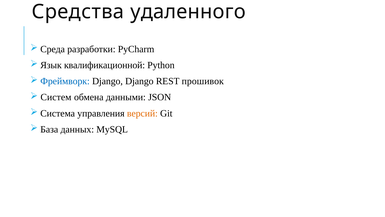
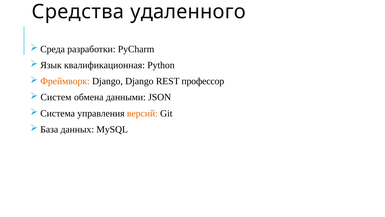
квалификационной: квалификационной -> квалификационная (104, 65)
Фреймворк colour: blue -> orange (65, 81)
прошивок: прошивок -> профессор (203, 81)
